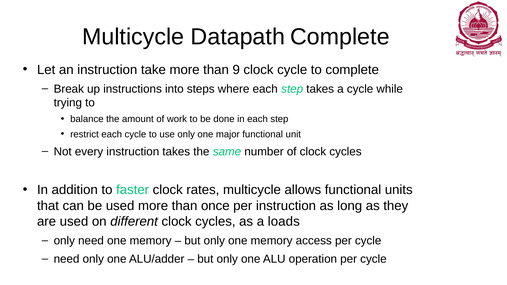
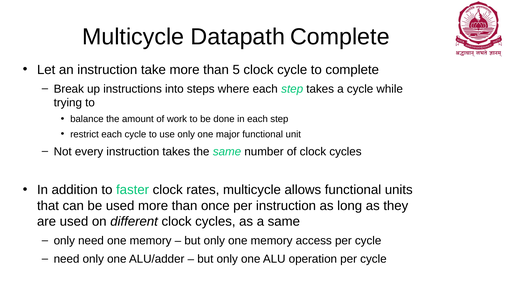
9: 9 -> 5 (236, 70)
a loads: loads -> same (284, 222)
